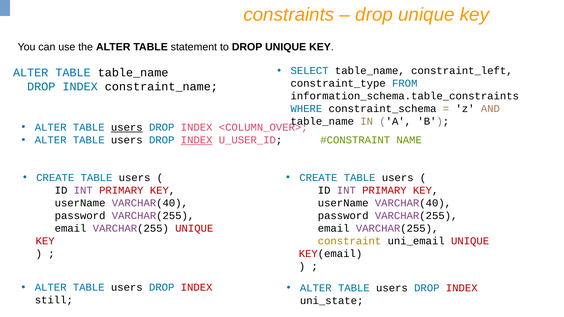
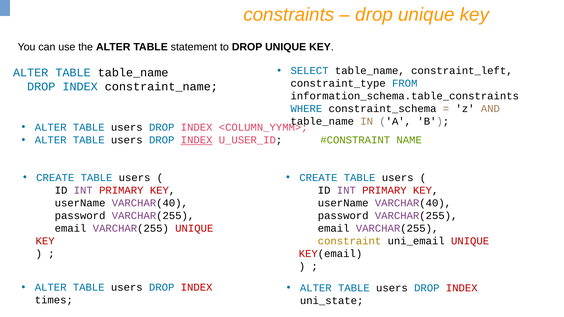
users underline: present -> none (127, 128)
<COLUMN_OVER>: <COLUMN_OVER> -> <COLUMN_YYMM> (263, 128)
still: still -> times (54, 300)
